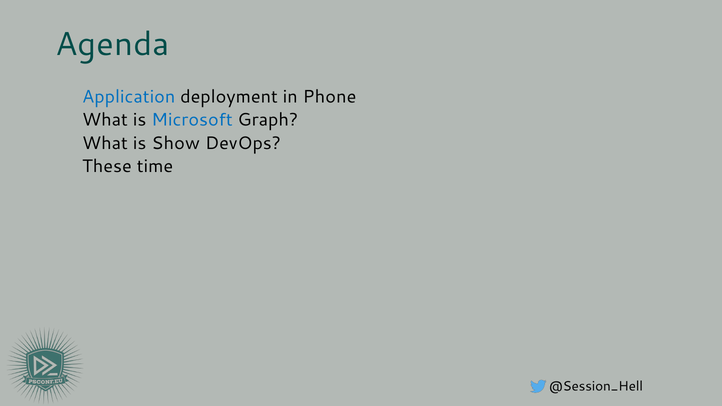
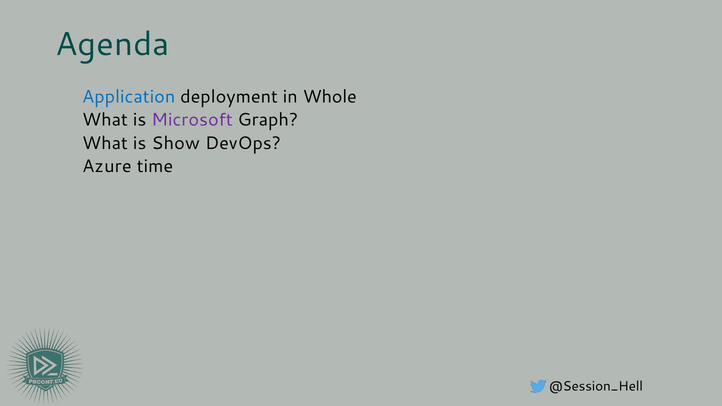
Phone: Phone -> Whole (330, 97)
Microsoft colour: blue -> purple (192, 120)
These: These -> Azure (107, 166)
